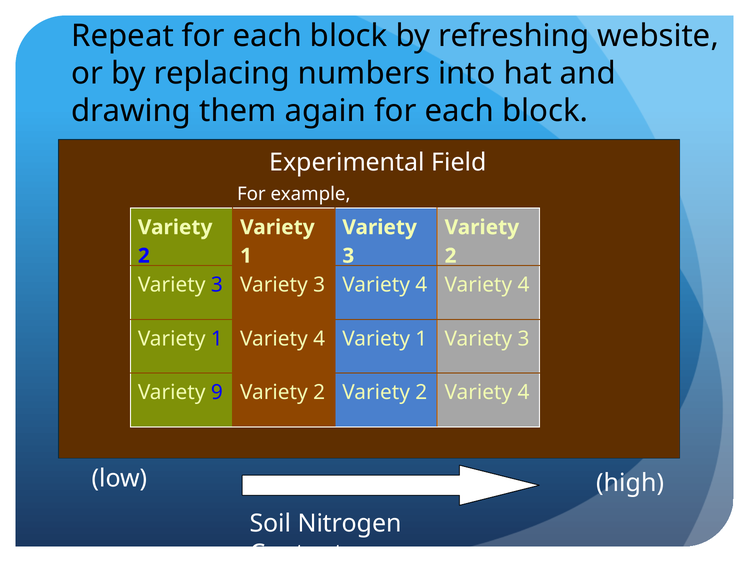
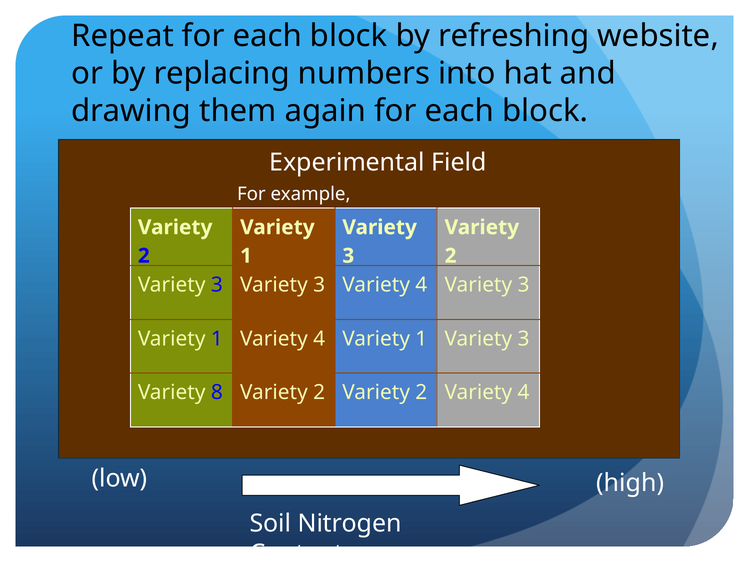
4 Variety 4: 4 -> 3 (524, 285)
9: 9 -> 8 (217, 392)
